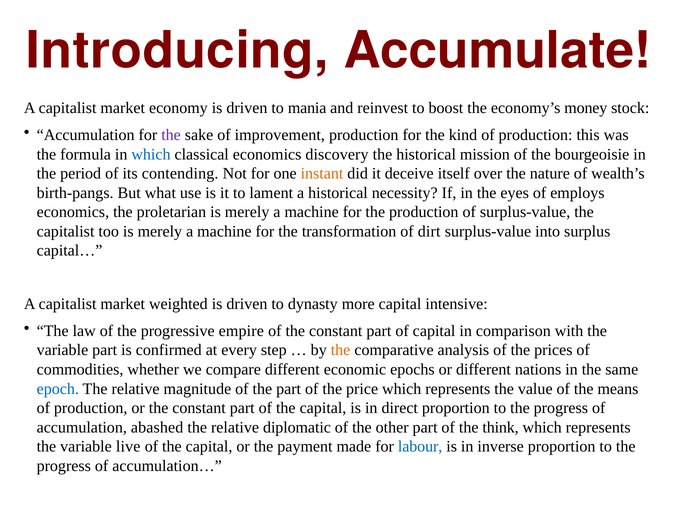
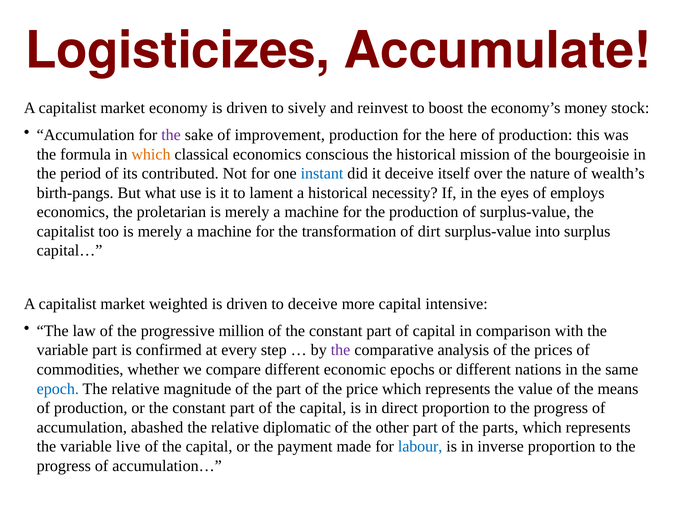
Introducing: Introducing -> Logisticizes (178, 51)
mania: mania -> sively (307, 108)
kind: kind -> here (463, 135)
which colour: blue -> orange (151, 154)
discovery: discovery -> conscious (337, 154)
contending: contending -> contributed (180, 173)
instant colour: orange -> blue (322, 173)
to dynasty: dynasty -> deceive (313, 304)
empire: empire -> million (241, 331)
the colour: orange -> purple (341, 350)
think: think -> parts (500, 427)
